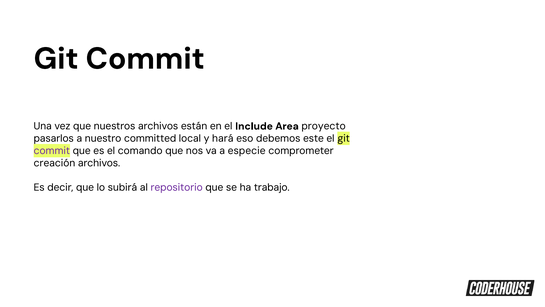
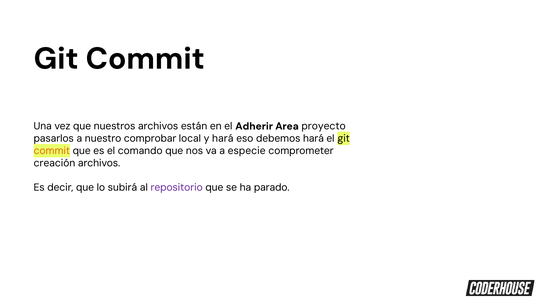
Include: Include -> Adherir (254, 126)
committed: committed -> comprobar (150, 138)
debemos este: este -> hará (313, 138)
commit colour: purple -> orange (52, 151)
trabajo: trabajo -> parado (272, 187)
